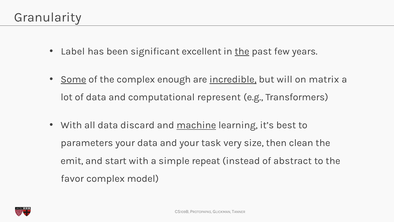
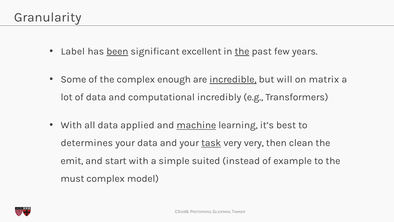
been underline: none -> present (117, 51)
Some underline: present -> none (73, 79)
represent: represent -> incredibly (219, 97)
discard: discard -> applied (137, 125)
parameters: parameters -> determines (87, 143)
task underline: none -> present (211, 143)
very size: size -> very (254, 143)
repeat: repeat -> suited (206, 160)
abstract: abstract -> example (293, 160)
favor: favor -> must (72, 178)
